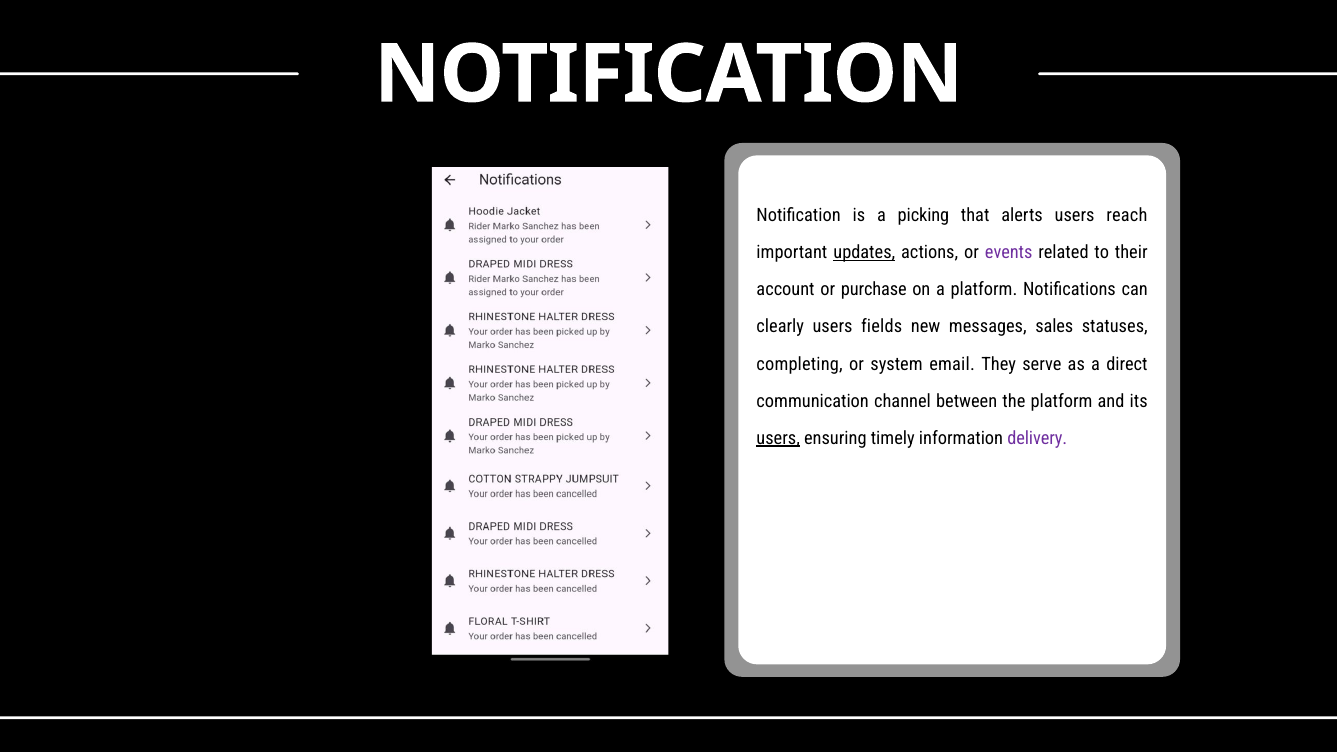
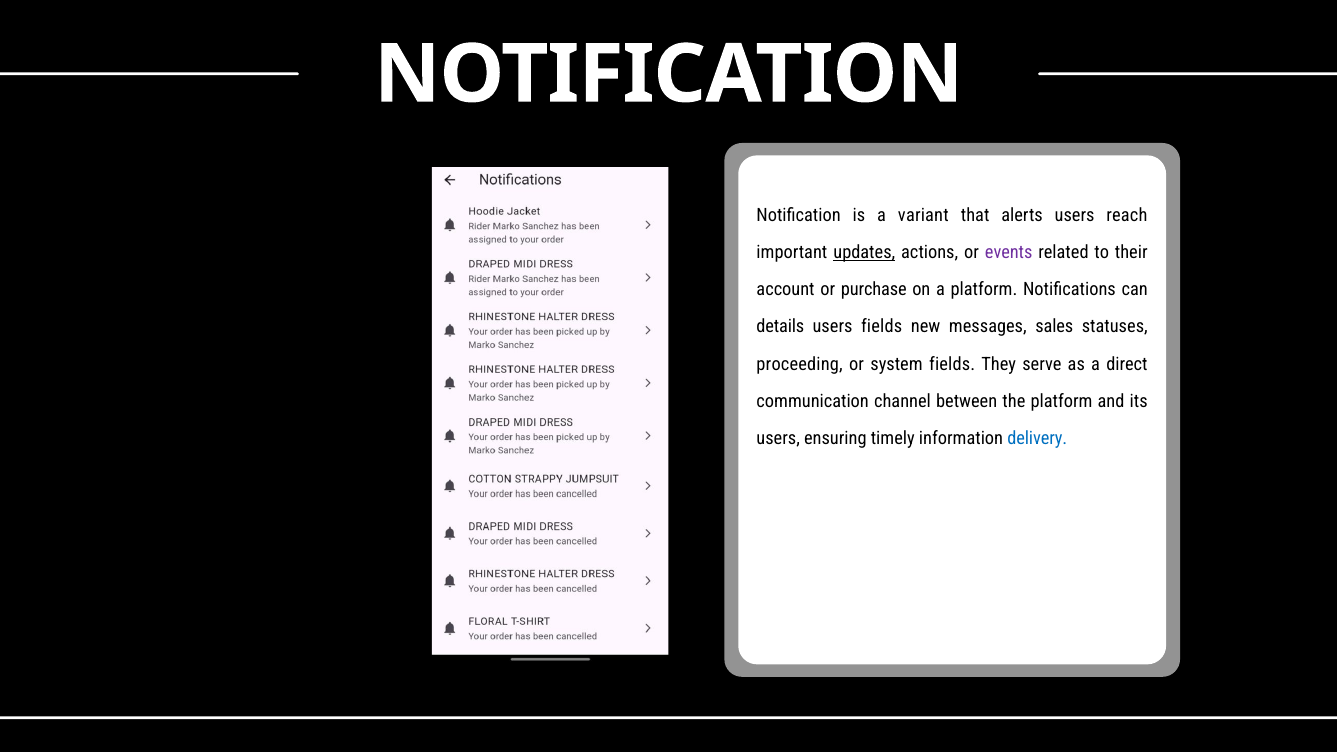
picking: picking -> variant (923, 216)
clearly: clearly -> details (780, 327)
completing: completing -> proceeding (800, 364)
system email: email -> fields (952, 364)
users underline: present -> none (778, 438)
delivery colour: purple -> blue (1037, 438)
